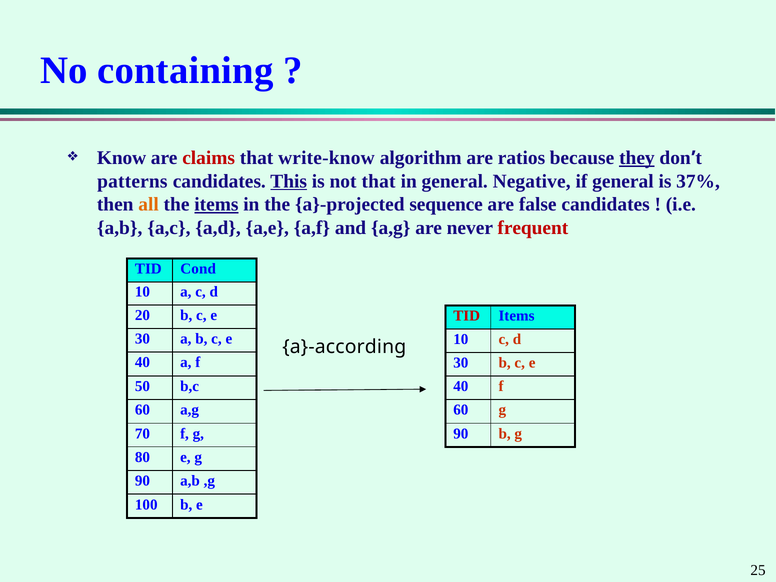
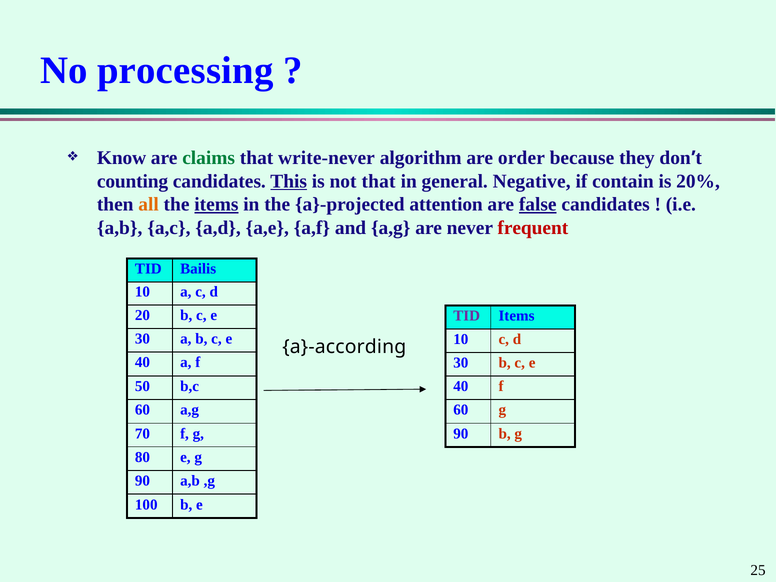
containing: containing -> processing (185, 71)
claims colour: red -> green (209, 158)
write-know: write-know -> write-never (326, 158)
ratios: ratios -> order (521, 158)
they underline: present -> none (637, 158)
patterns: patterns -> counting (133, 181)
if general: general -> contain (623, 181)
37%: 37% -> 20% (698, 181)
sequence: sequence -> attention (446, 204)
false underline: none -> present (538, 204)
Cond: Cond -> Bailis (198, 269)
TID colour: red -> purple (467, 316)
